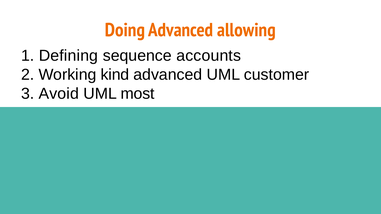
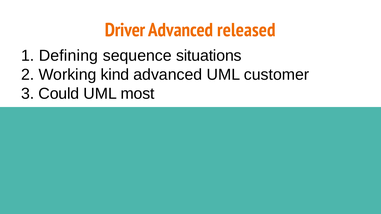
Doing: Doing -> Driver (125, 30)
allowing: allowing -> released (246, 30)
accounts: accounts -> situations (209, 56)
Avoid: Avoid -> Could (59, 94)
